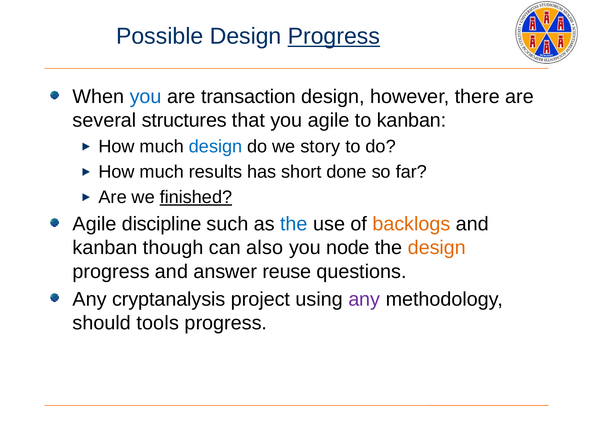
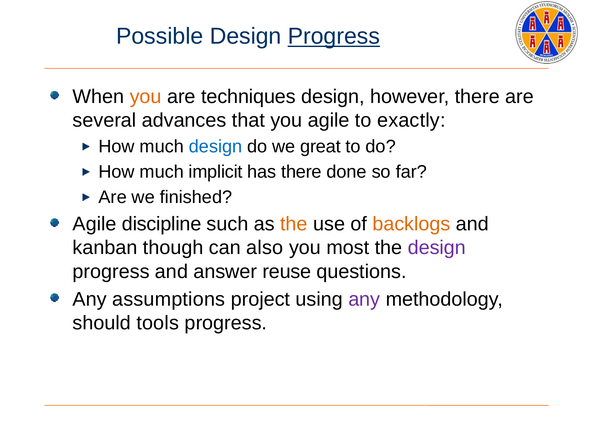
you colour: blue -> orange (146, 97)
transaction: transaction -> techniques (248, 97)
structures: structures -> advances (184, 120)
to kanban: kanban -> exactly (411, 120)
story: story -> great (321, 146)
results: results -> implicit (216, 172)
has short: short -> there (301, 172)
finished underline: present -> none (196, 197)
the colour: blue -> orange (294, 224)
node: node -> most (348, 248)
design colour: orange -> purple (437, 248)
cryptanalysis: cryptanalysis -> assumptions (169, 299)
